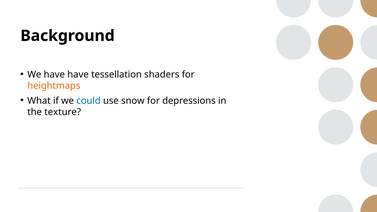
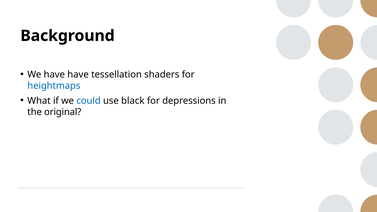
heightmaps colour: orange -> blue (54, 86)
snow: snow -> black (133, 101)
texture: texture -> original (63, 112)
